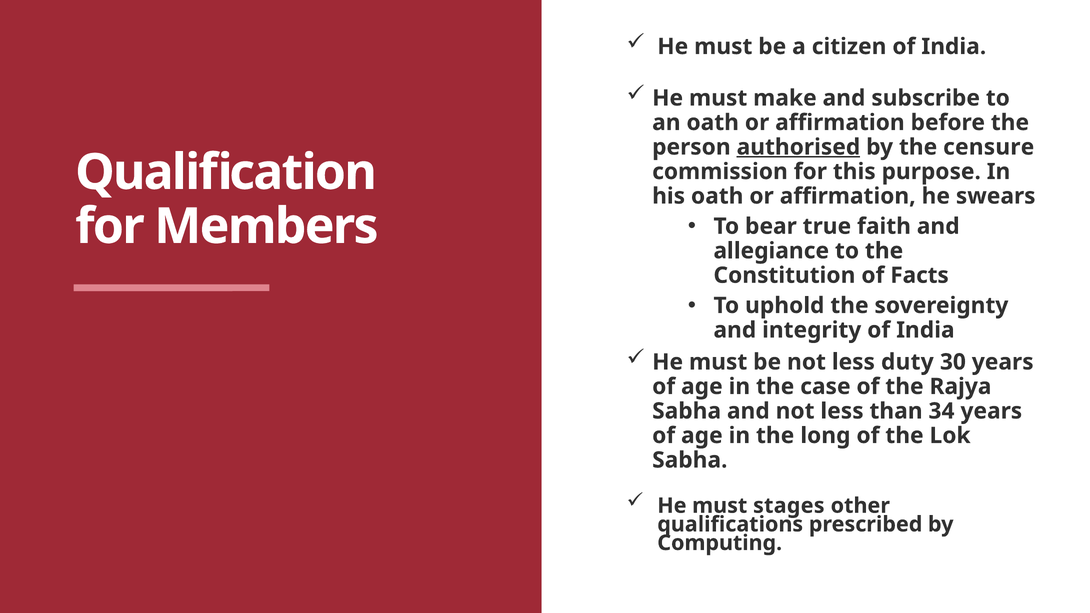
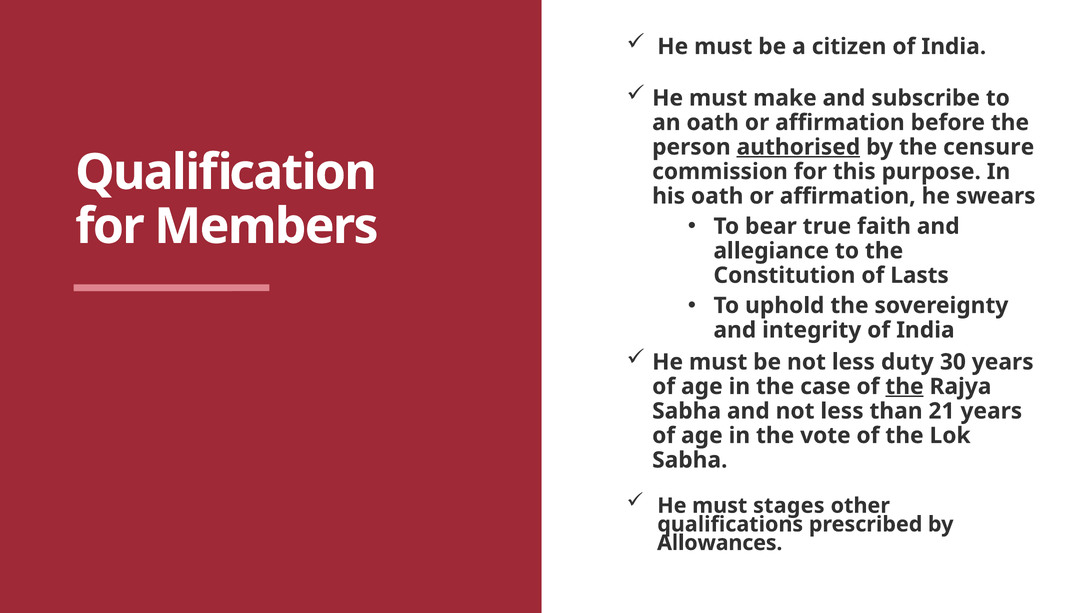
Facts: Facts -> Lasts (920, 275)
the underline: none -> present (904, 387)
34: 34 -> 21 (941, 411)
long: long -> vote (825, 436)
Computing: Computing -> Allowances (720, 543)
